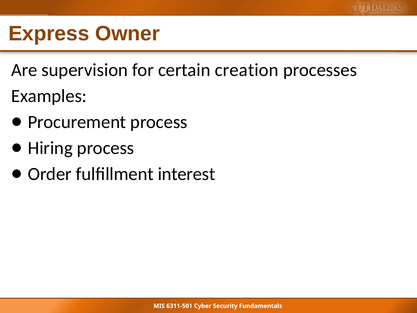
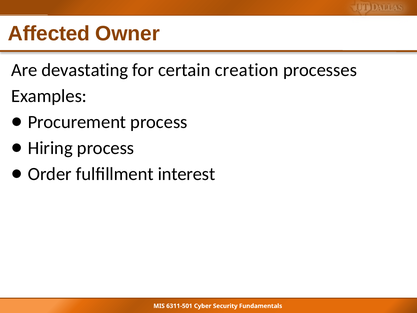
Express: Express -> Affected (49, 34)
supervision: supervision -> devastating (85, 70)
